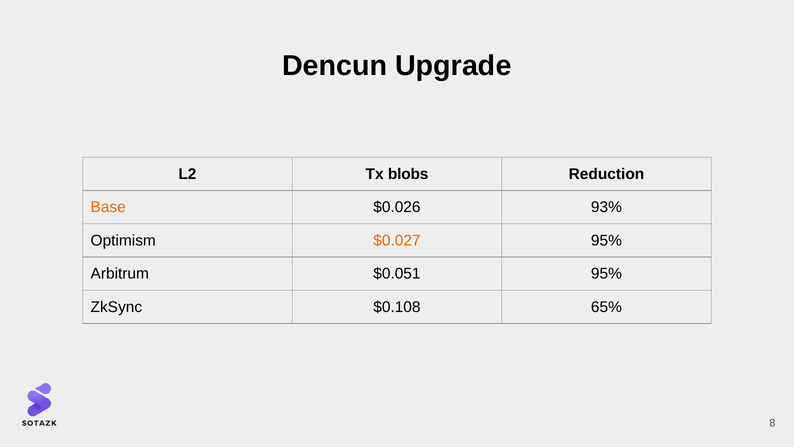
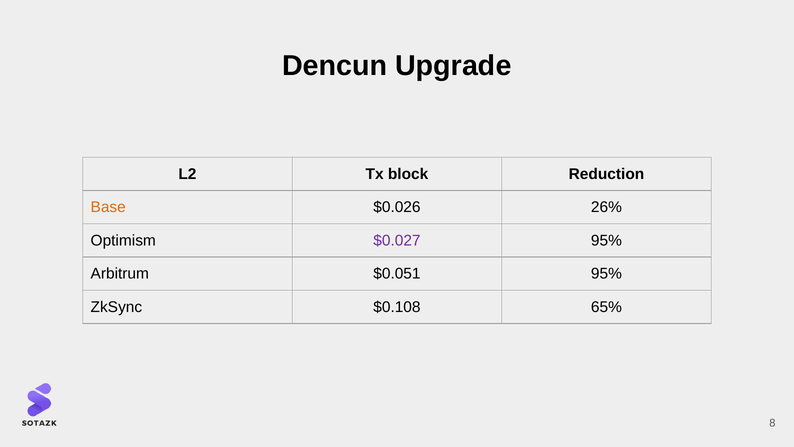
blobs: blobs -> block (408, 174)
93%: 93% -> 26% (606, 207)
$0.027 colour: orange -> purple (397, 240)
